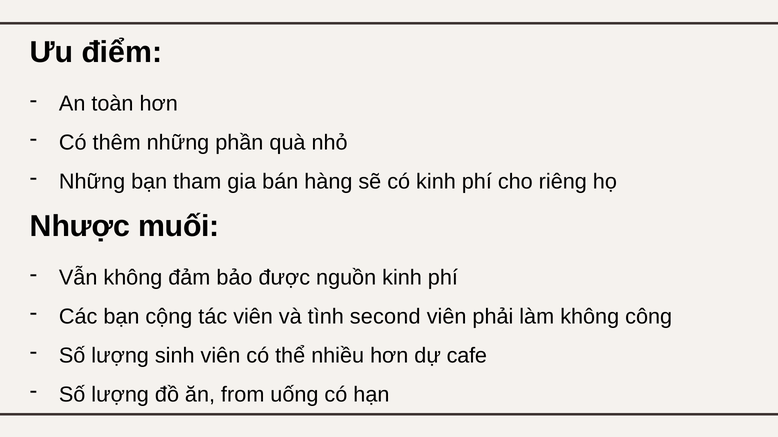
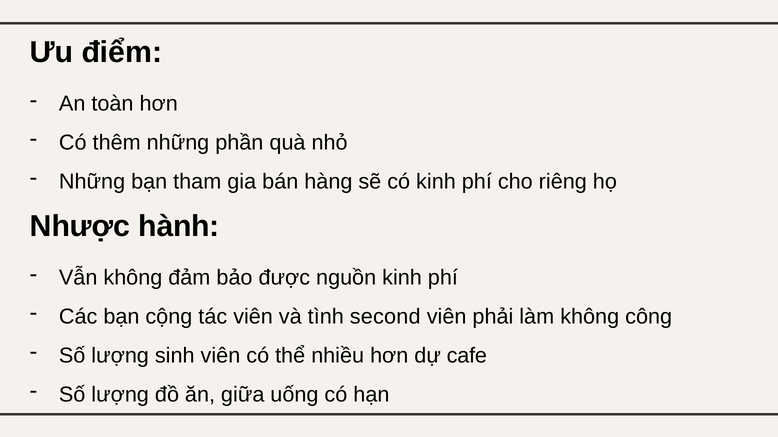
muối: muối -> hành (179, 227)
from: from -> giữa (243, 395)
